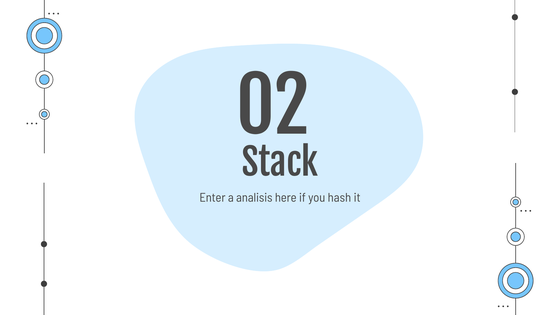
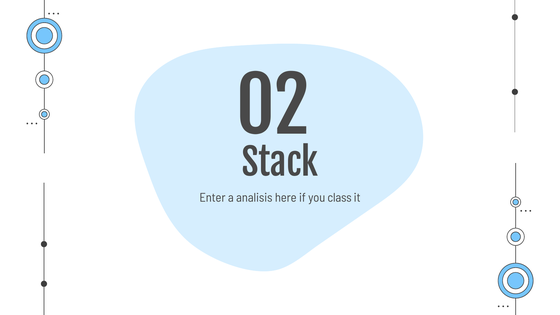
hash: hash -> class (340, 198)
